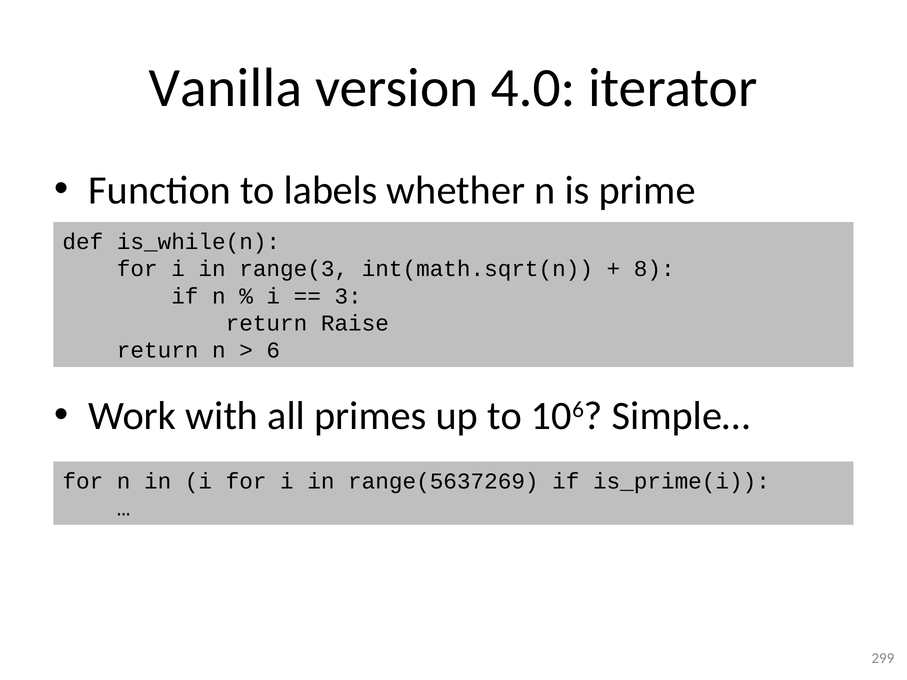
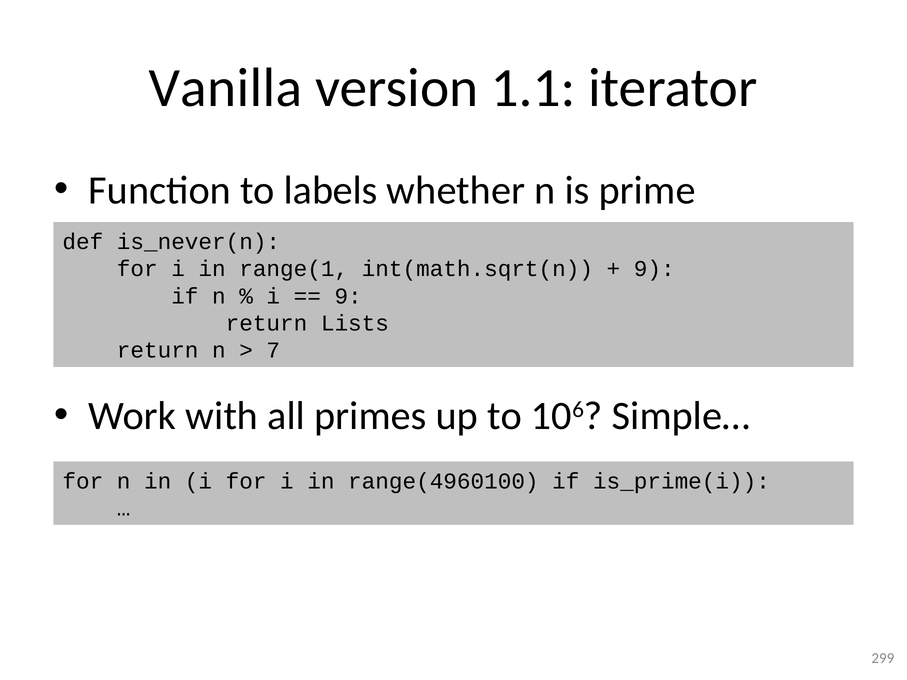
4.0: 4.0 -> 1.1 (533, 88)
is_while(n: is_while(n -> is_never(n (198, 242)
range(3: range(3 -> range(1 (294, 269)
8: 8 -> 9 (654, 269)
3: 3 -> 9 (348, 296)
Raise: Raise -> Lists (355, 323)
6: 6 -> 7 (273, 351)
range(5637269: range(5637269 -> range(4960100 (443, 481)
